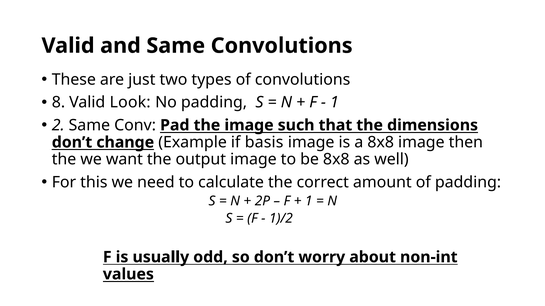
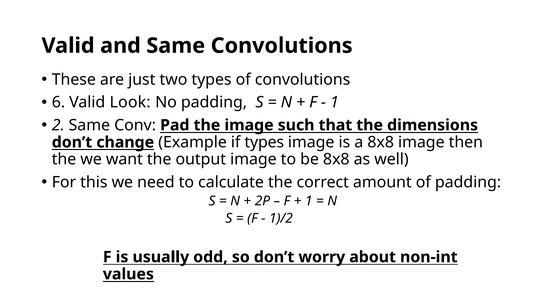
8: 8 -> 6 (58, 103)
if basis: basis -> types (264, 143)
